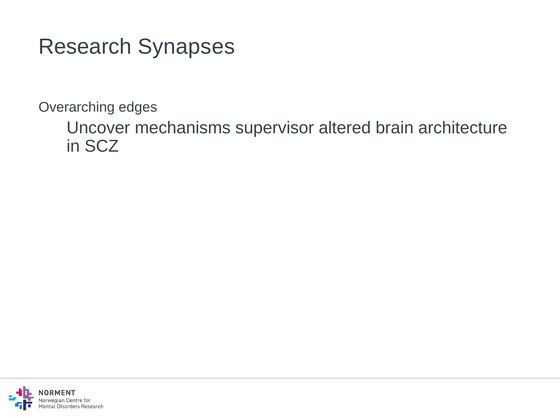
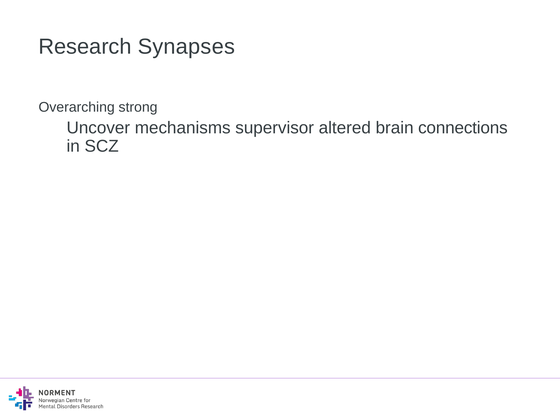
edges: edges -> strong (138, 107)
architecture: architecture -> connections (463, 128)
